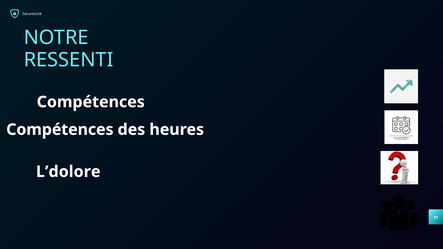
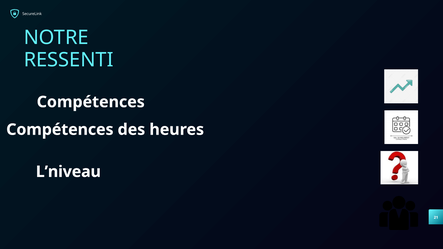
L’dolore: L’dolore -> L’niveau (68, 172)
